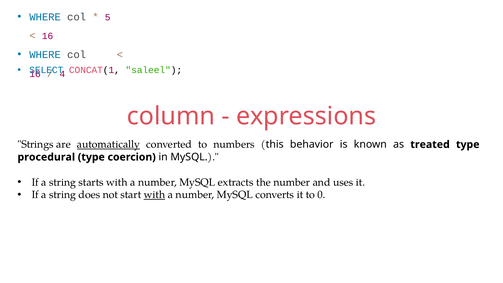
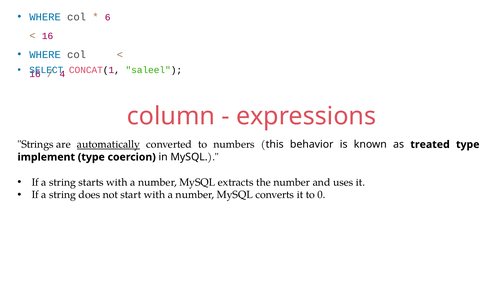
5: 5 -> 6 (108, 17)
procedural: procedural -> implement (46, 157)
with underline: present -> none (154, 195)
